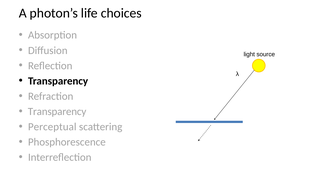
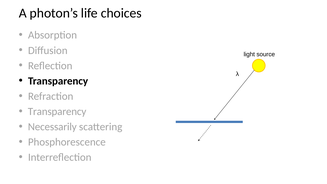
Perceptual: Perceptual -> Necessarily (52, 127)
